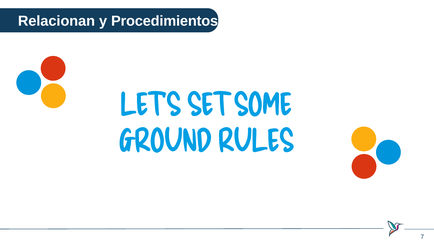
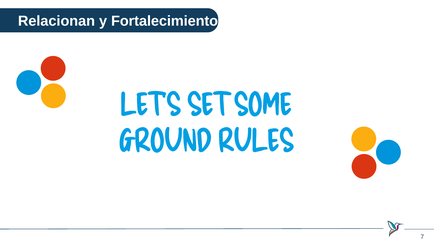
Procedimientos: Procedimientos -> Fortalecimiento (165, 21)
